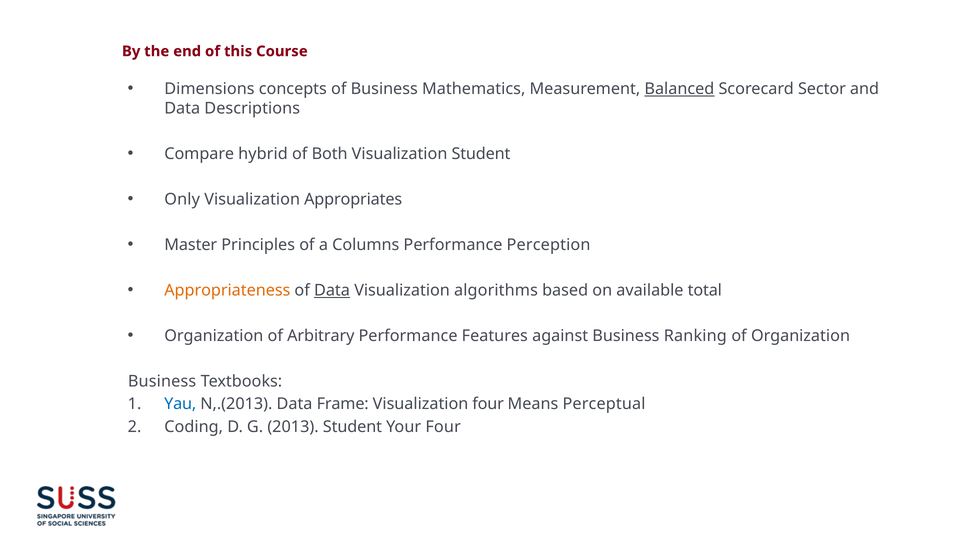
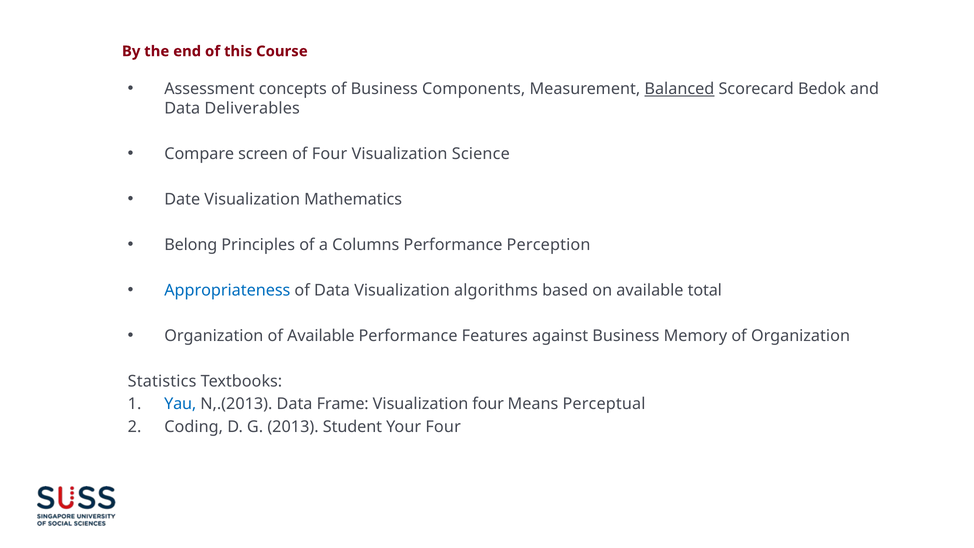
Dimensions: Dimensions -> Assessment (209, 89)
Mathematics: Mathematics -> Components (474, 89)
Sector: Sector -> Bedok (822, 89)
Descriptions: Descriptions -> Deliverables (252, 108)
hybrid: hybrid -> screen (263, 154)
of Both: Both -> Four (330, 154)
Visualization Student: Student -> Science (481, 154)
Only: Only -> Date (182, 199)
Appropriates: Appropriates -> Mathematics (353, 199)
Master: Master -> Belong (191, 245)
Appropriateness colour: orange -> blue (227, 290)
Data underline: present -> none (332, 290)
of Arbitrary: Arbitrary -> Available (321, 336)
Ranking: Ranking -> Memory (695, 336)
Business: Business -> Statistics (162, 381)
